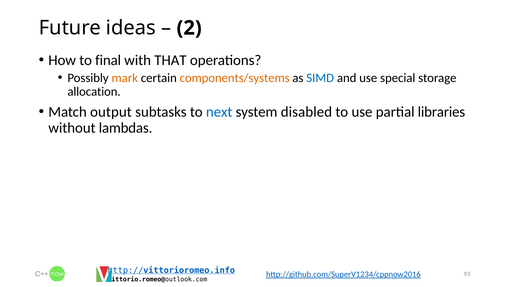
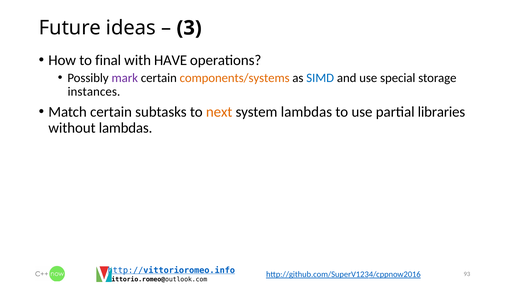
2: 2 -> 3 (189, 28)
THAT: THAT -> HAVE (171, 60)
mark colour: orange -> purple (125, 78)
allocation: allocation -> instances (94, 91)
Match output: output -> certain (111, 112)
next colour: blue -> orange (219, 112)
system disabled: disabled -> lambdas (306, 112)
